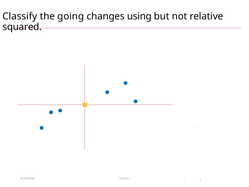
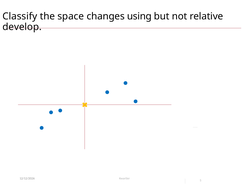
going: going -> space (71, 16)
squared: squared -> develop (22, 27)
